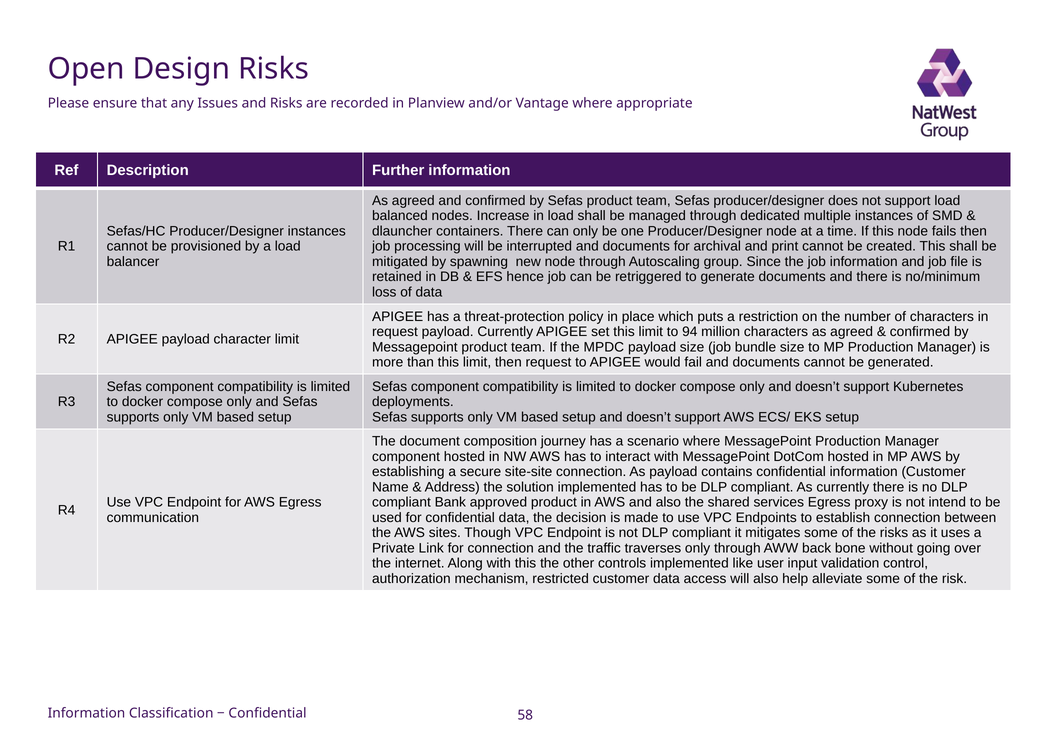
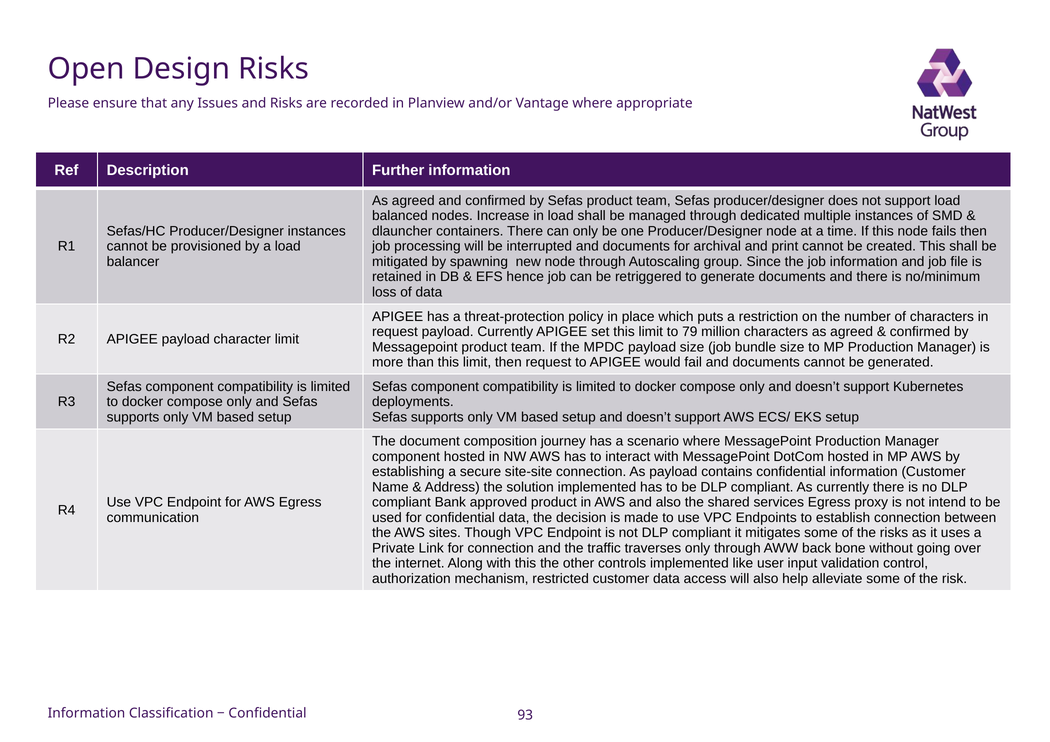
94: 94 -> 79 (690, 332)
58: 58 -> 93 (525, 716)
